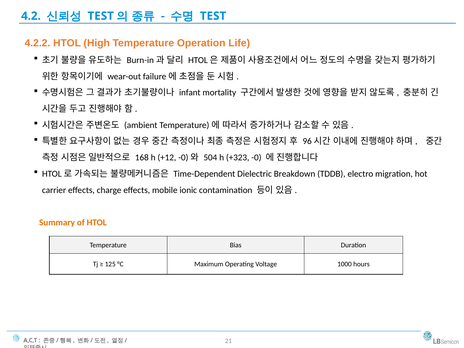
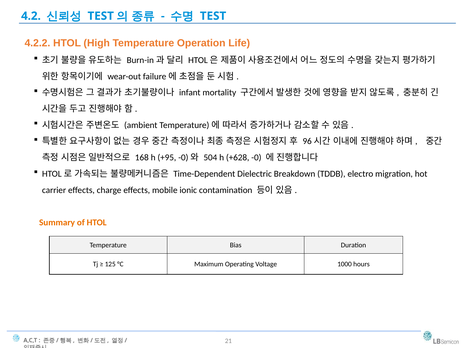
+12: +12 -> +95 (167, 158)
+323: +323 -> +628 (238, 158)
